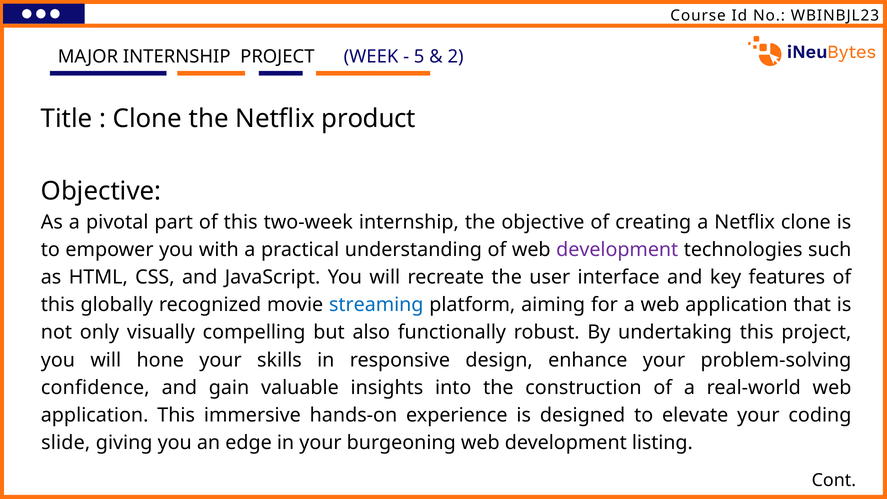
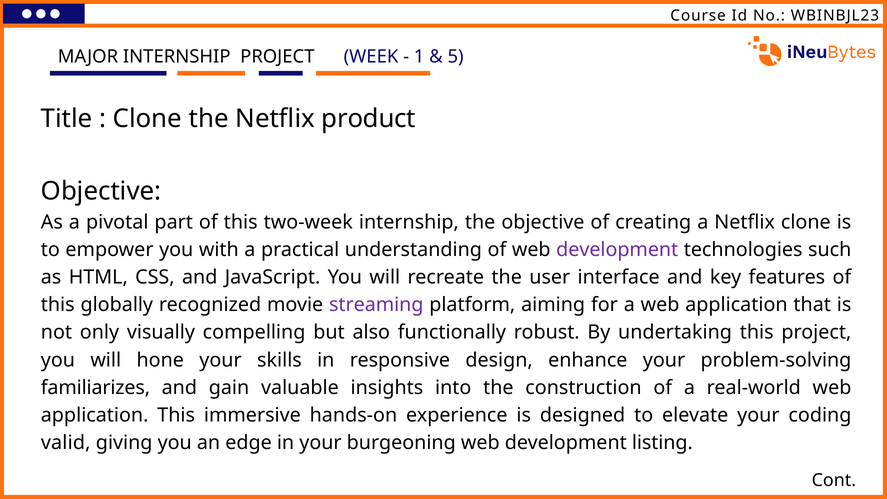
5: 5 -> 1 (419, 57)
2: 2 -> 5 (456, 57)
streaming colour: blue -> purple (376, 305)
confidence: confidence -> familiarizes (95, 388)
slide: slide -> valid (66, 443)
